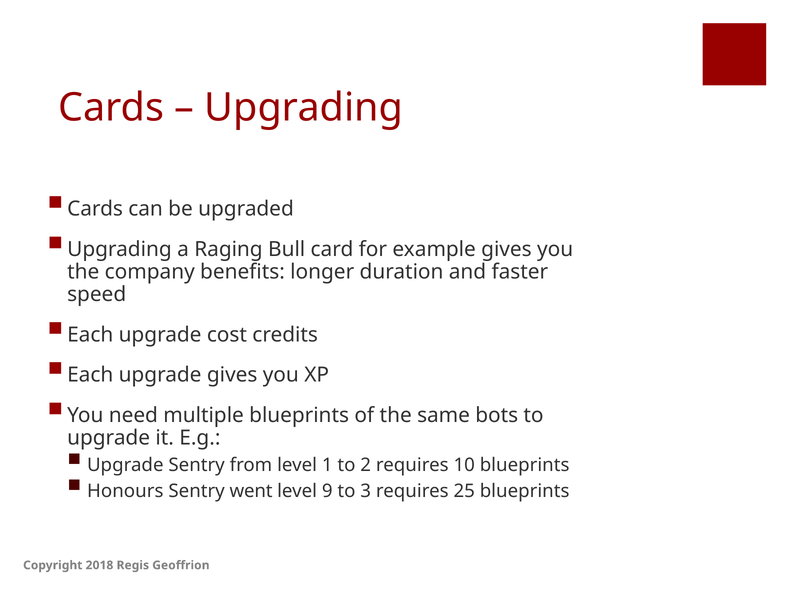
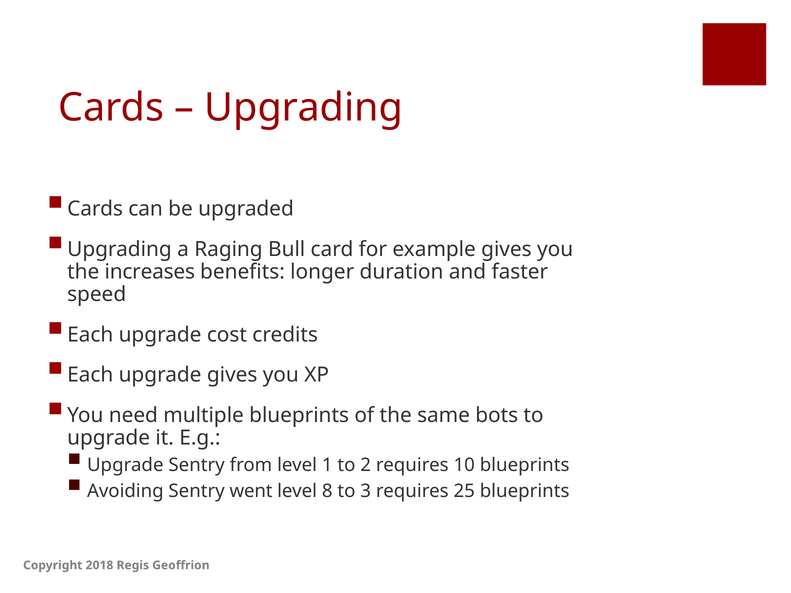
company: company -> increases (150, 272)
Honours: Honours -> Avoiding (125, 491)
9: 9 -> 8 (327, 491)
